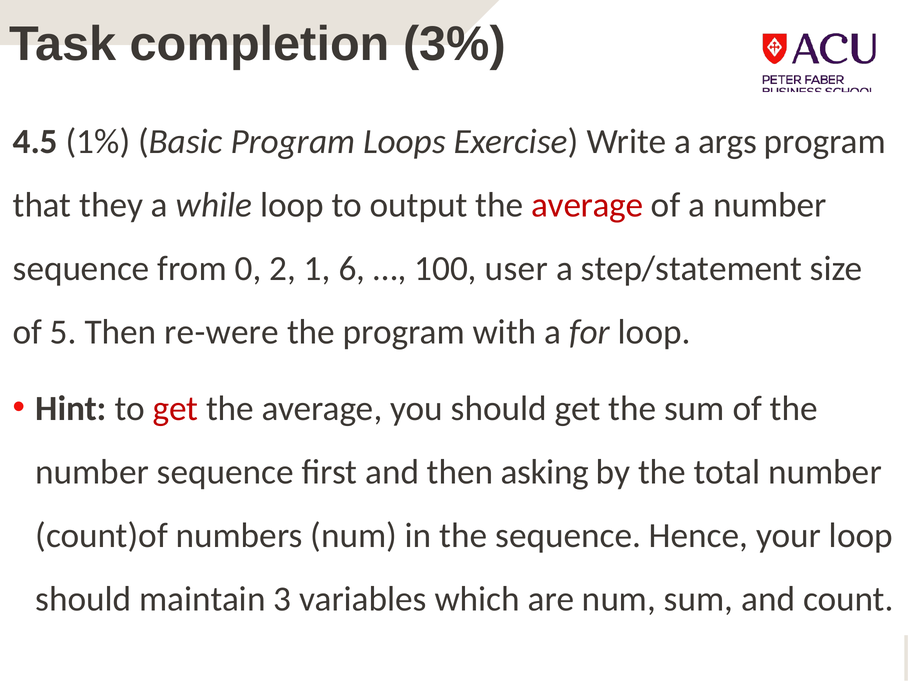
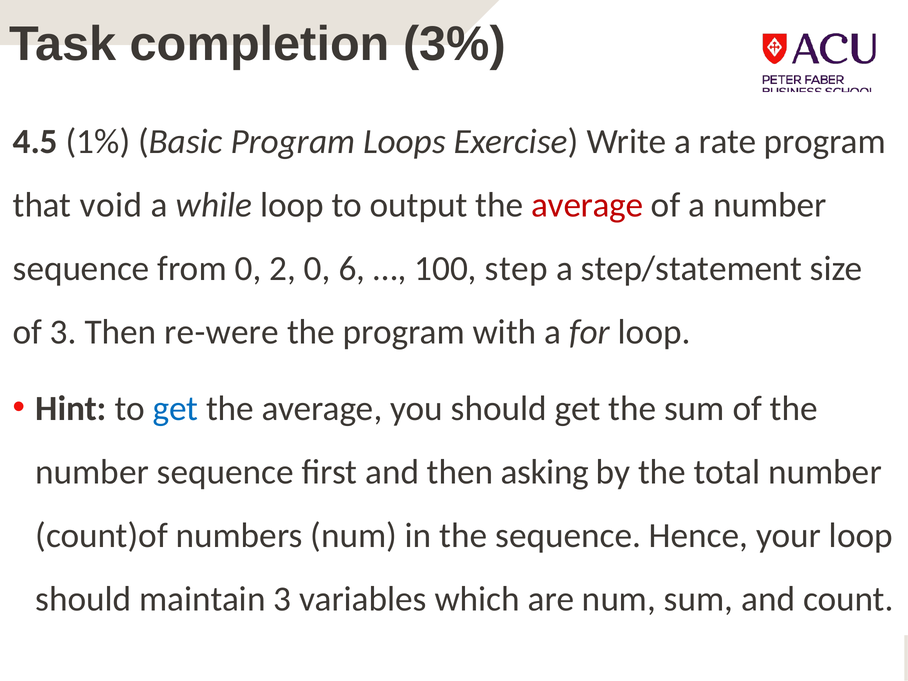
args: args -> rate (728, 141)
they: they -> void (111, 205)
2 1: 1 -> 0 (317, 269)
user: user -> step (516, 269)
of 5: 5 -> 3 (63, 332)
get colour: red -> blue (175, 408)
